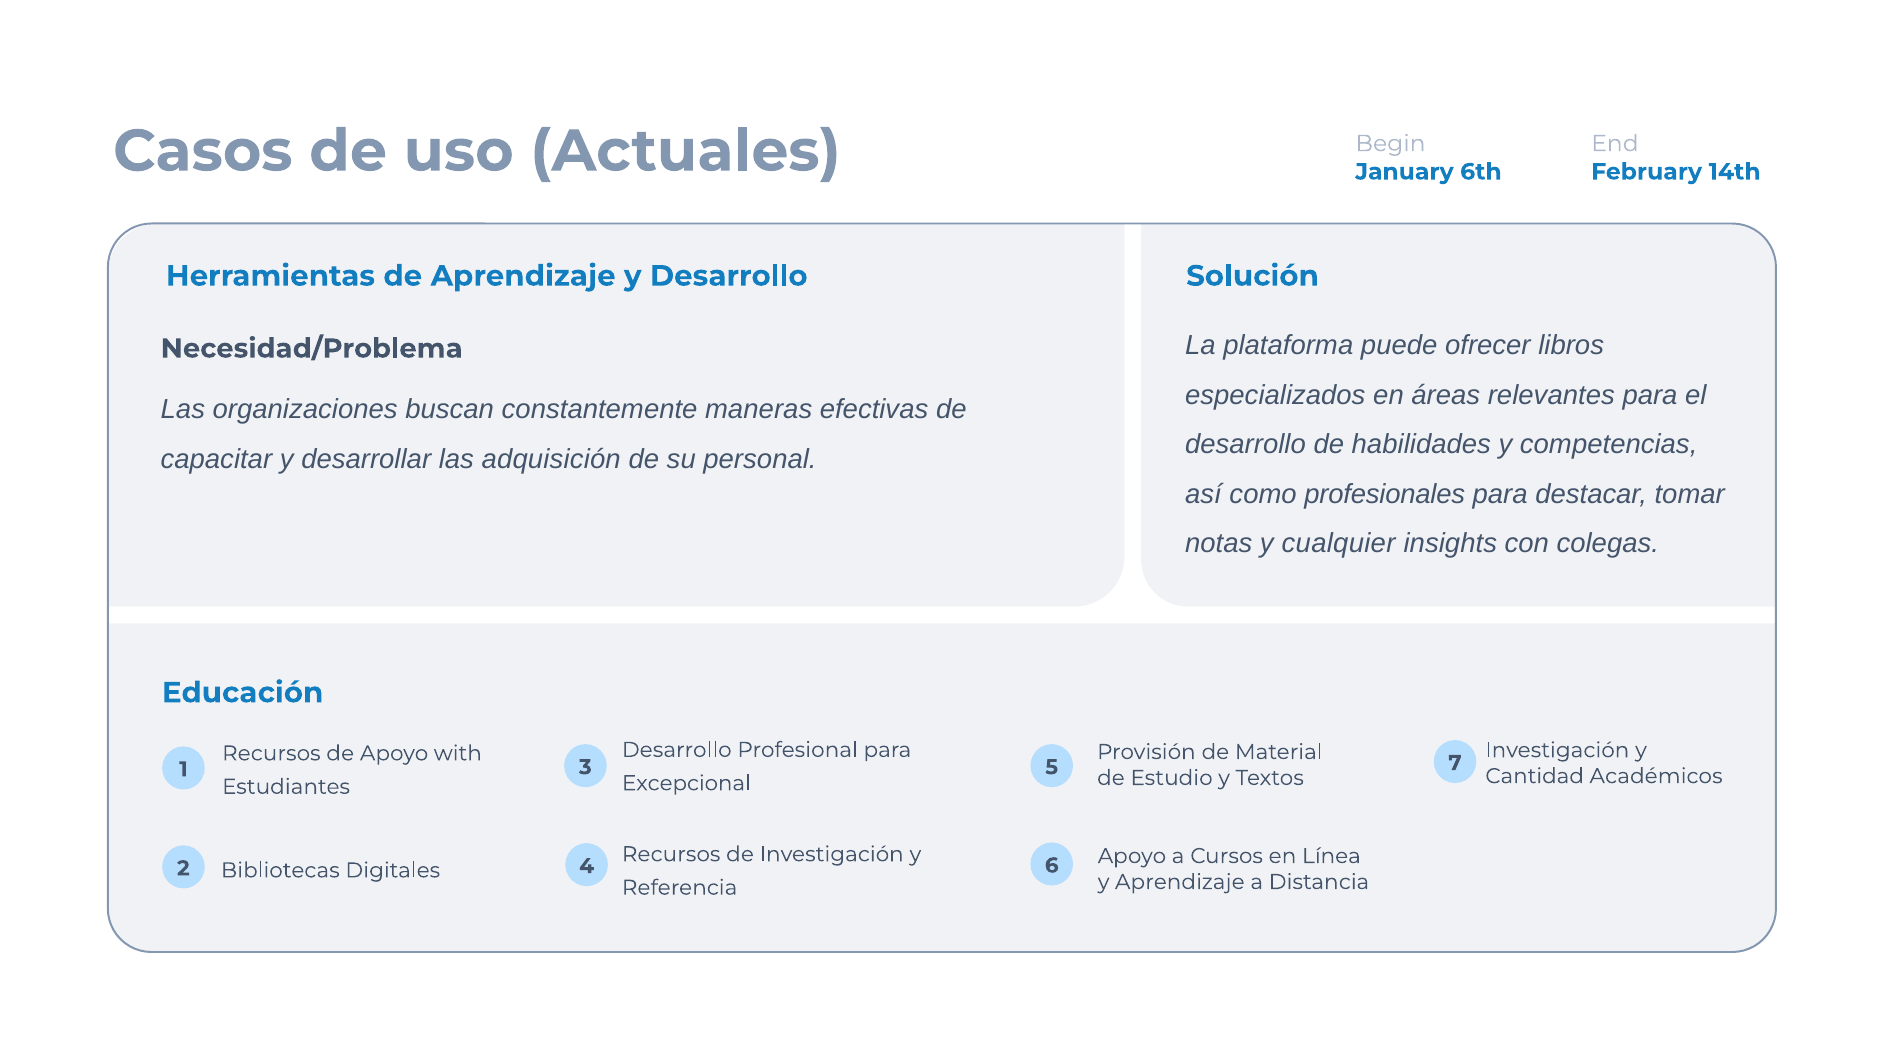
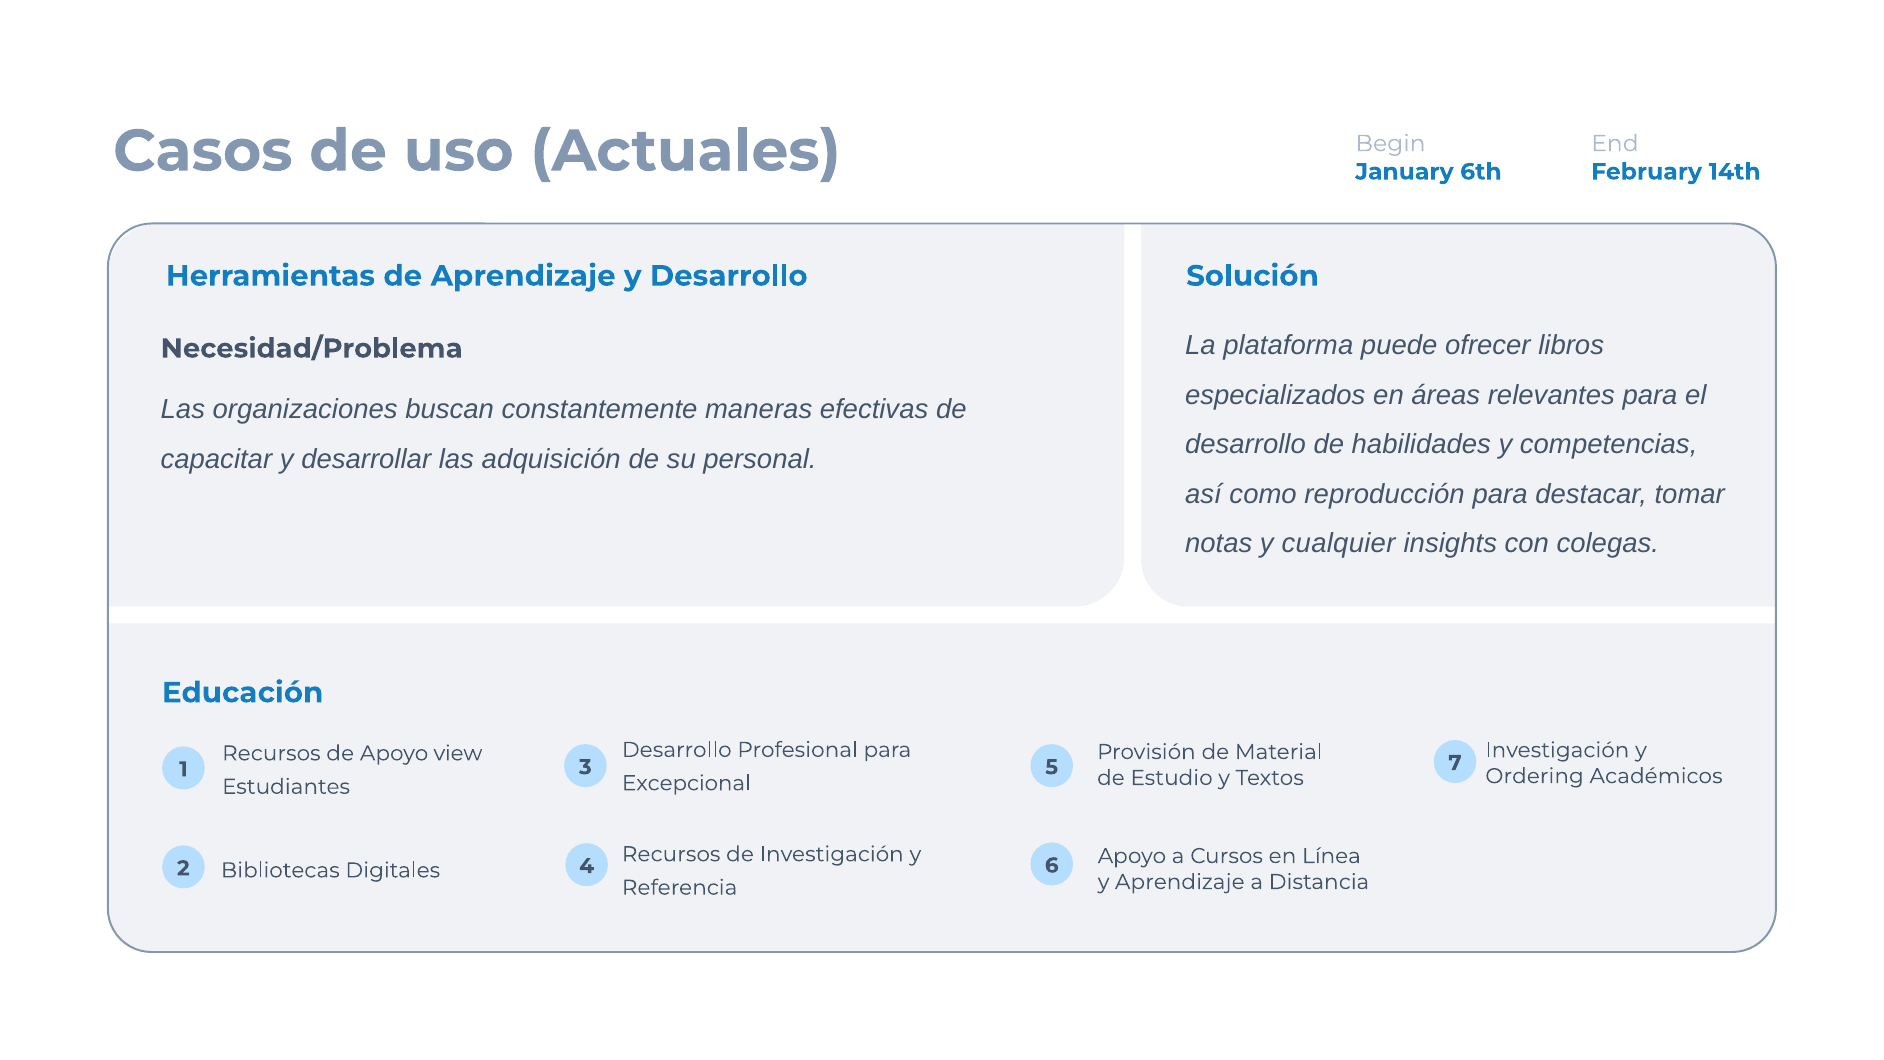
profesionales: profesionales -> reproducción (1385, 494)
with: with -> view (458, 753)
Cantidad: Cantidad -> Ordering (1535, 776)
